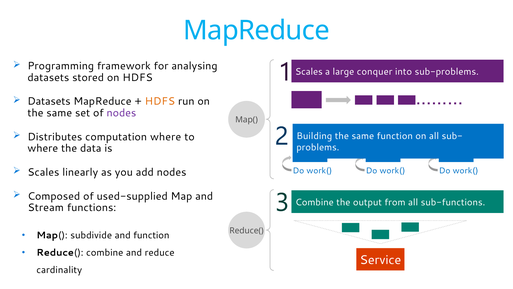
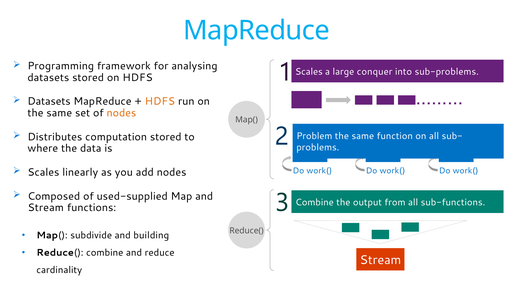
nodes colour: purple -> orange (121, 113)
computation where: where -> stored (166, 137)
Building: Building -> Problem (314, 136)
and function: function -> building (151, 235)
Service: Service -> Stream (380, 260)
